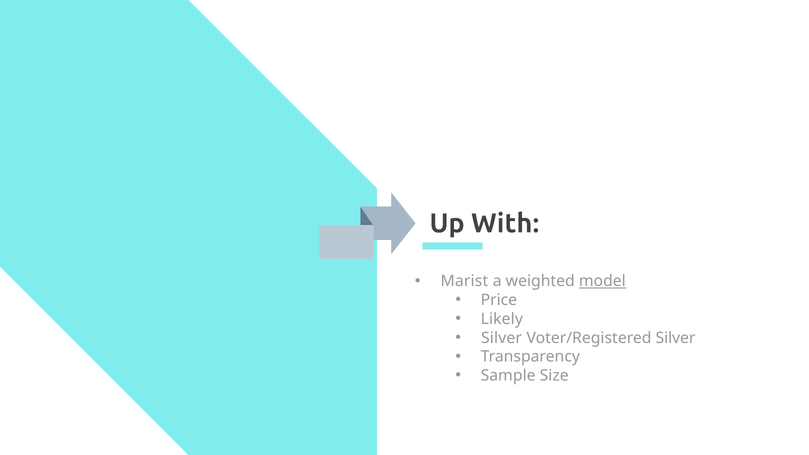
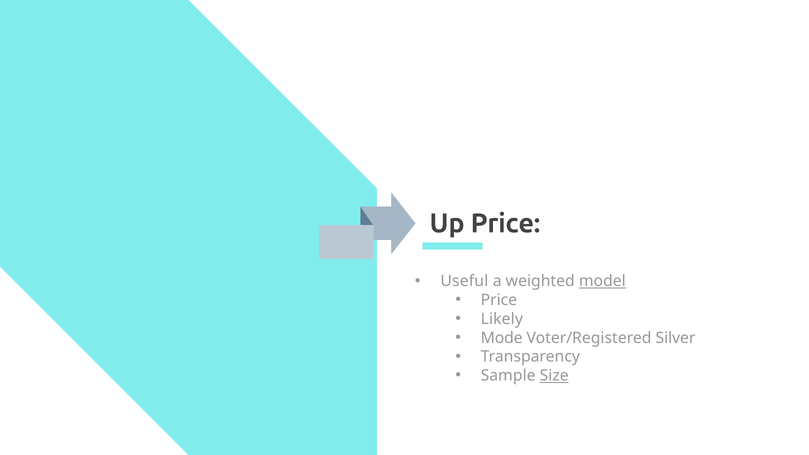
Up With: With -> Price (505, 223)
Marist: Marist -> Useful (464, 281)
Silver: Silver -> Mode (502, 338)
Size underline: none -> present (554, 376)
